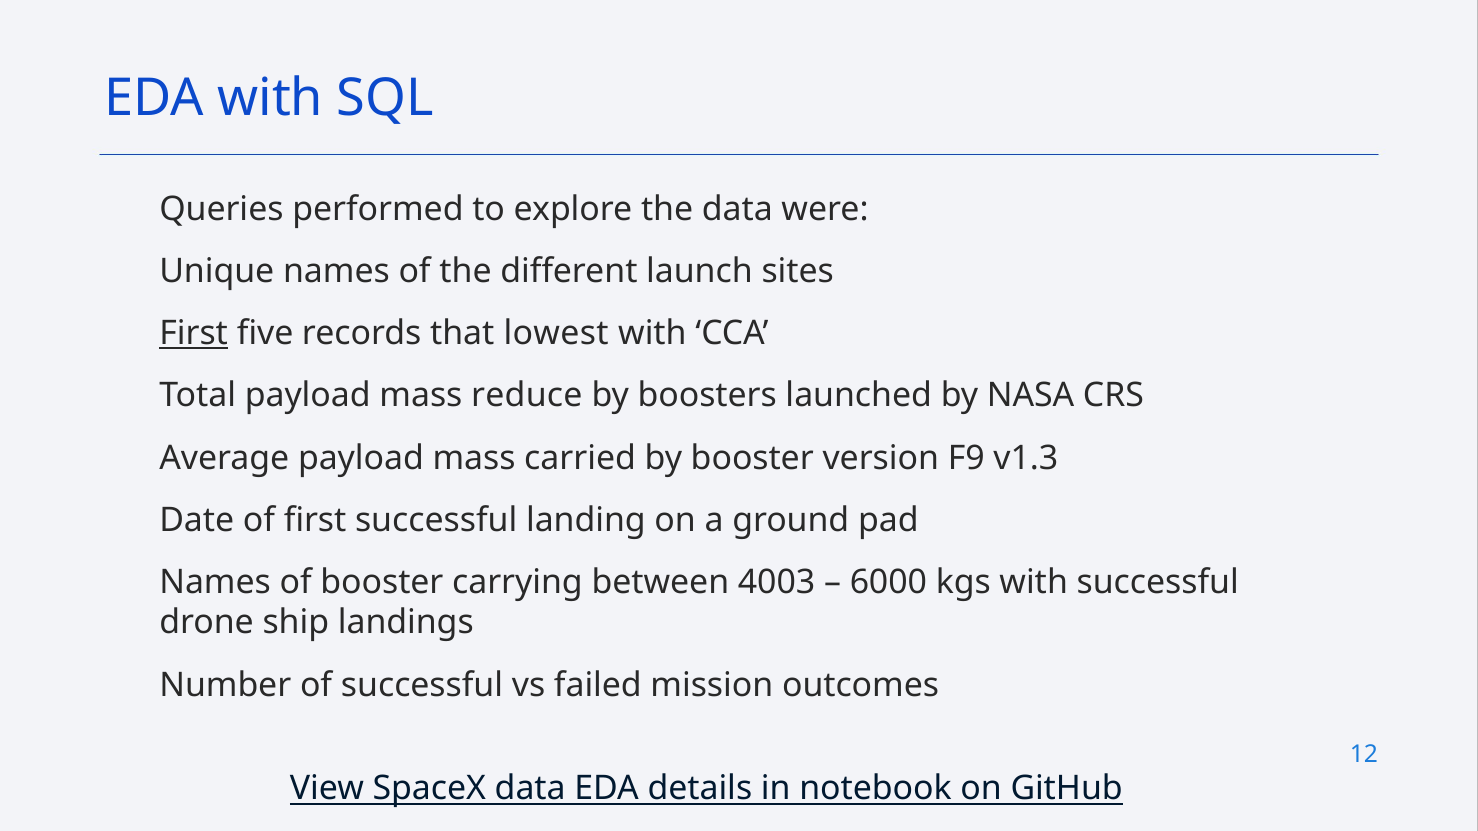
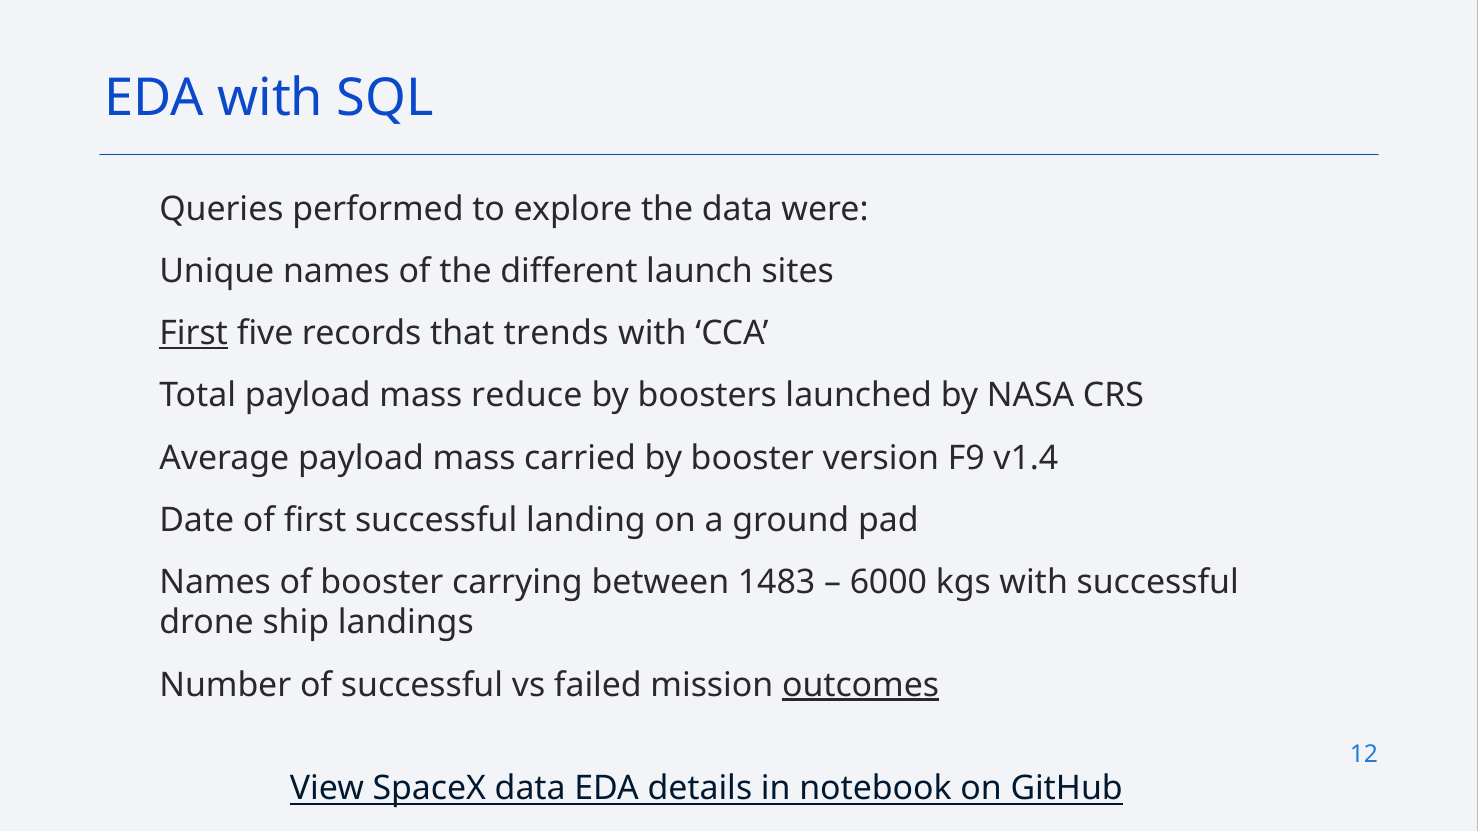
lowest: lowest -> trends (556, 334)
v1.3: v1.3 -> v1.4 (1026, 458)
4003: 4003 -> 1483 (777, 582)
outcomes underline: none -> present (861, 685)
